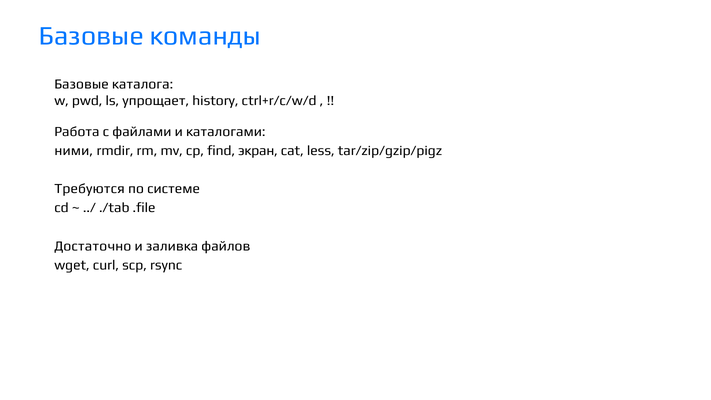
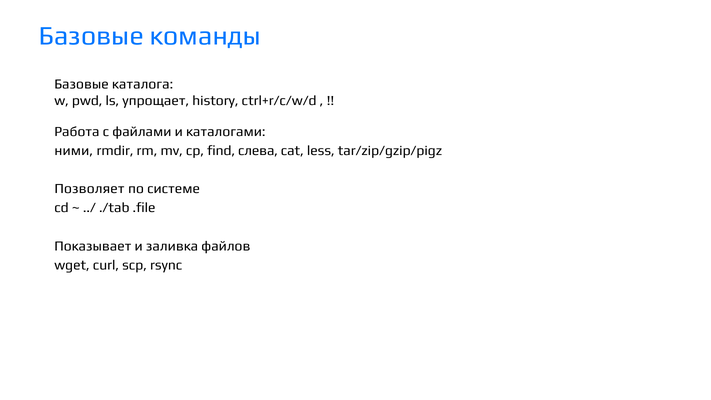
экран: экран -> слева (258, 151)
Требуются: Требуются -> Позволяет (90, 189)
Достаточно: Достаточно -> Показывает (93, 246)
